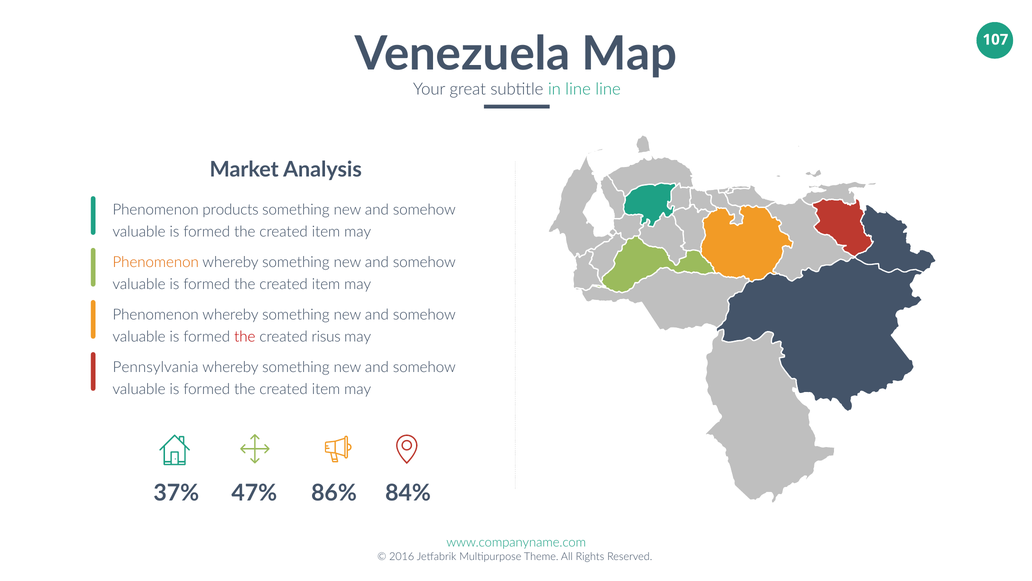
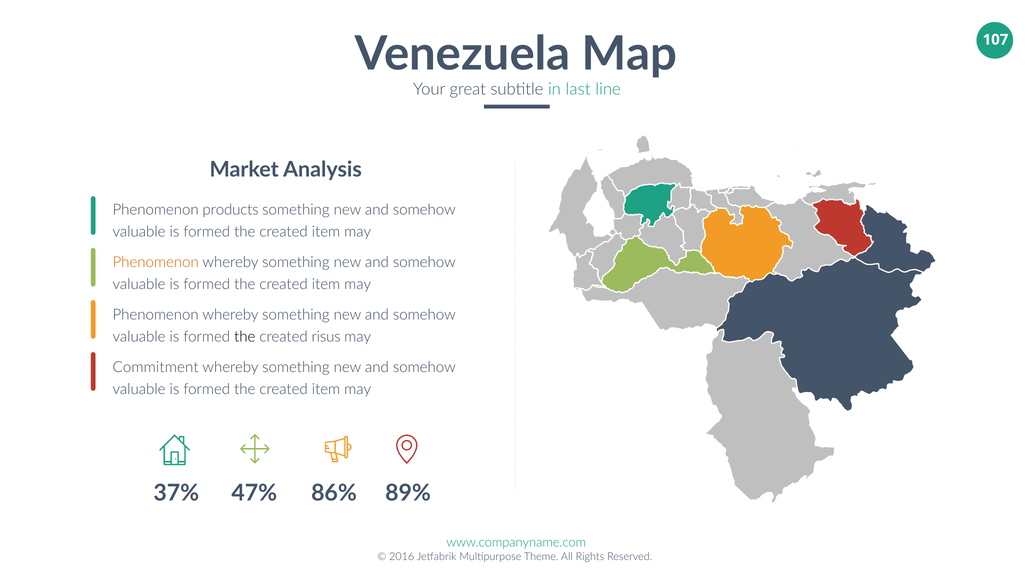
in line: line -> last (578, 89)
the colour: red -> black (245, 336)
Pennsylvania: Pennsylvania -> Commitment (156, 367)
84%: 84% -> 89% (408, 493)
